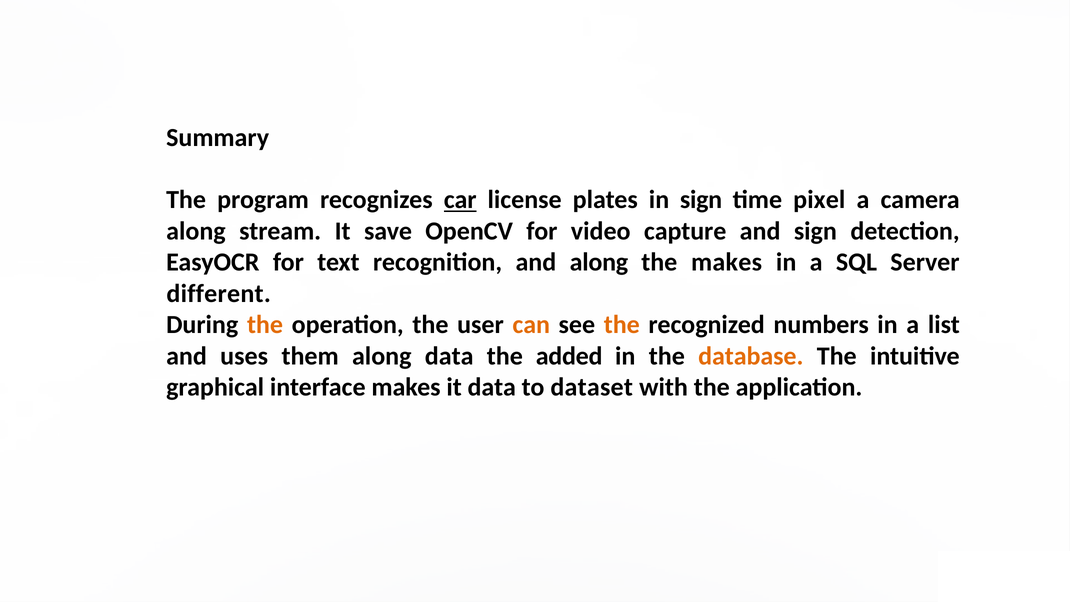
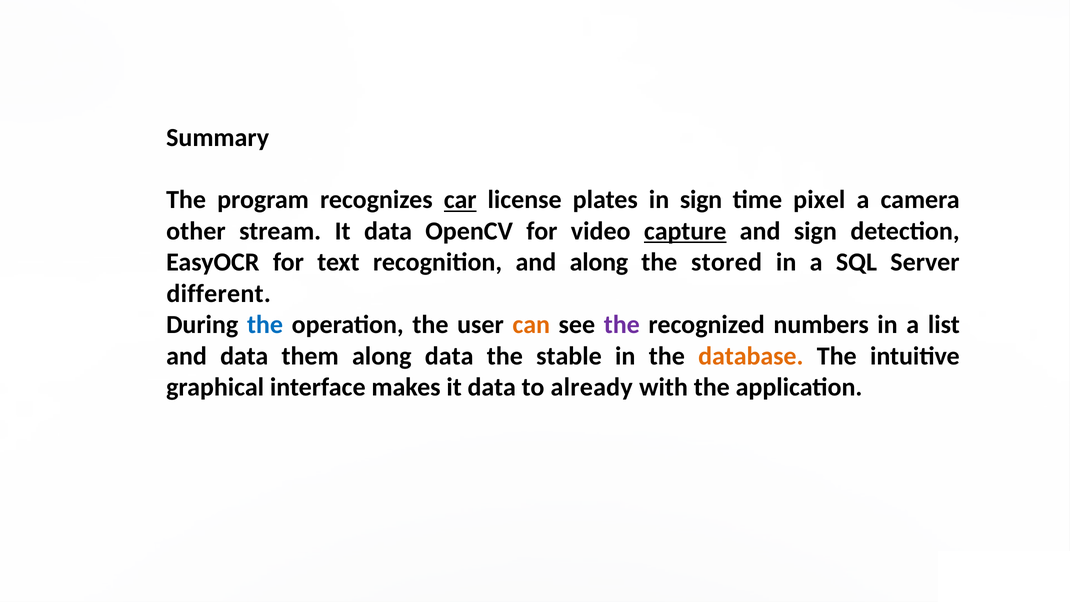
along: along -> other (196, 231)
stream It save: save -> data (388, 231)
capture underline: none -> present (685, 231)
the makes: makes -> stored (727, 262)
the colour: orange -> blue (265, 325)
the colour: orange -> purple (622, 325)
and uses: uses -> data (244, 356)
added: added -> stable (569, 356)
dataset: dataset -> already (592, 387)
